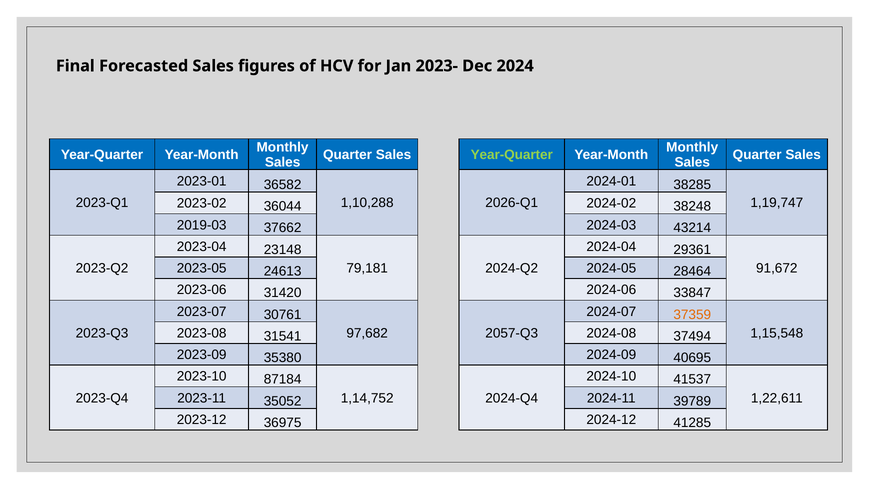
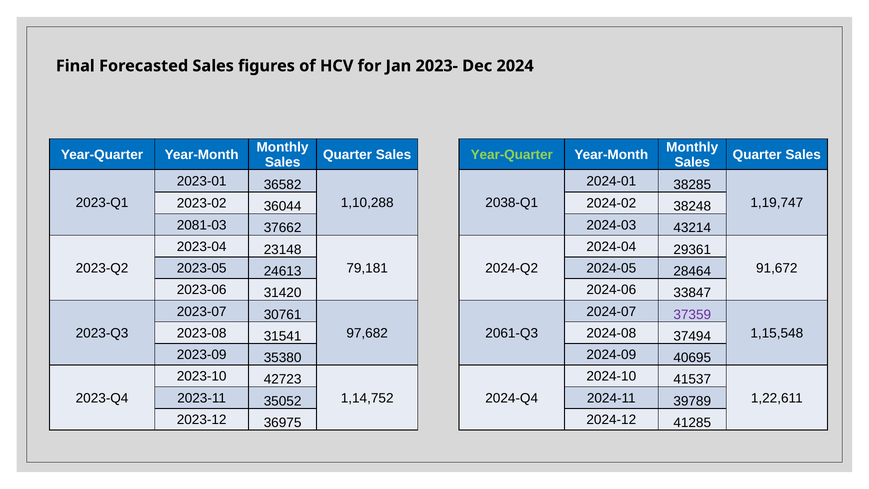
2026-Q1: 2026-Q1 -> 2038-Q1 (512, 203)
2019-03: 2019-03 -> 2081-03 (202, 225)
37359 colour: orange -> purple (692, 314)
2057-Q3: 2057-Q3 -> 2061-Q3 (512, 333)
87184: 87184 -> 42723 (283, 379)
